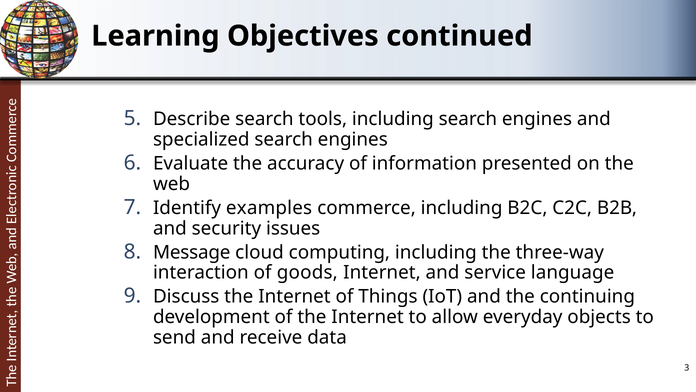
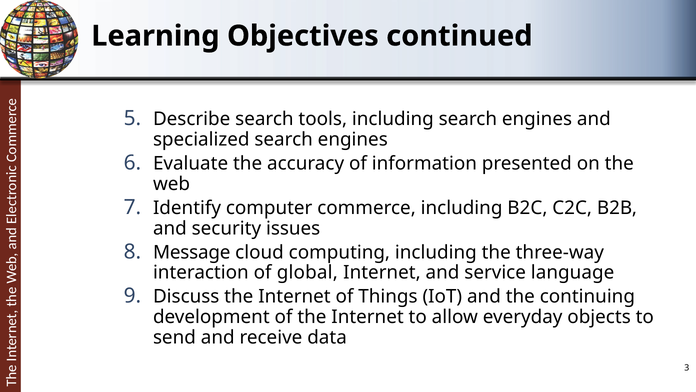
examples: examples -> computer (269, 208)
goods: goods -> global (307, 272)
